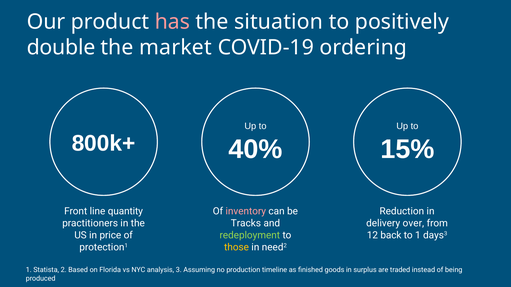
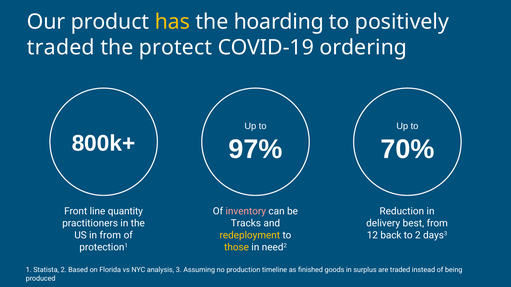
has colour: pink -> yellow (172, 22)
situation: situation -> hoarding (279, 22)
double: double -> traded (61, 48)
market: market -> protect (176, 48)
40%: 40% -> 97% (255, 149)
15%: 15% -> 70% (407, 149)
over: over -> best (413, 224)
in price: price -> from (110, 236)
redeployment colour: light green -> yellow (250, 236)
to 1: 1 -> 2 (418, 236)
